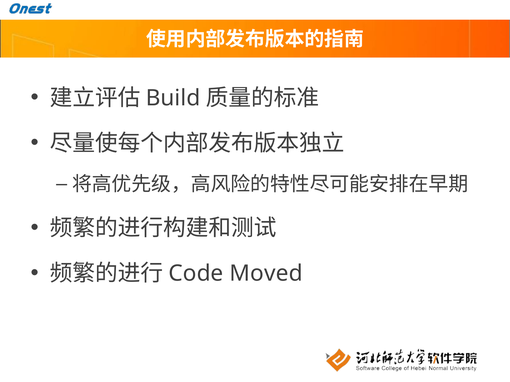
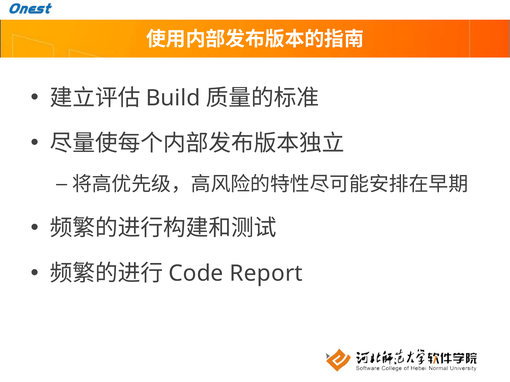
Moved: Moved -> Report (266, 274)
